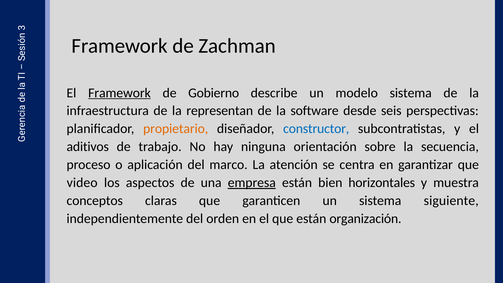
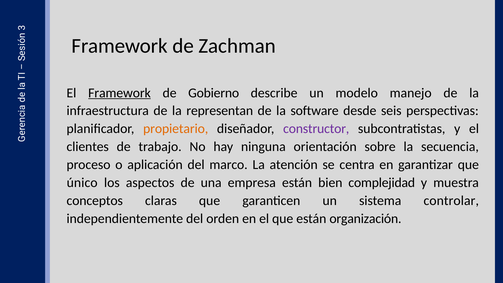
modelo sistema: sistema -> manejo (411, 93)
constructor colour: blue -> purple (316, 129)
aditivos: aditivos -> clientes (88, 147)
video: video -> único (82, 183)
empresa underline: present -> none (252, 183)
horizontales: horizontales -> complejidad (382, 183)
siguiente: siguiente -> controlar (451, 201)
